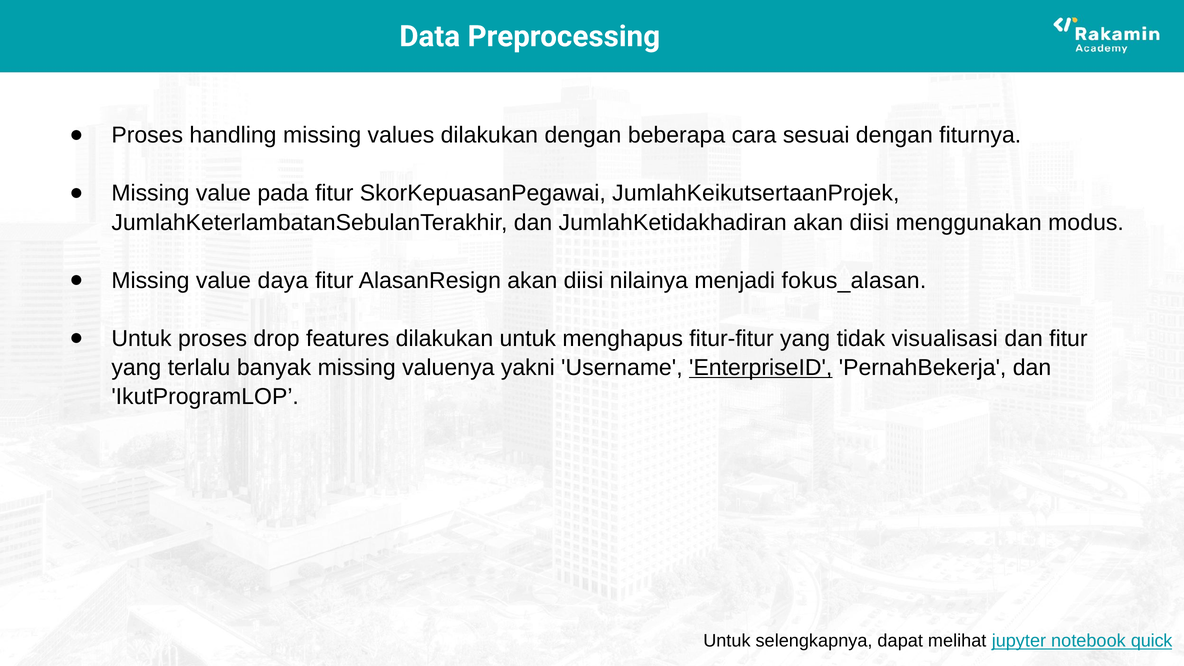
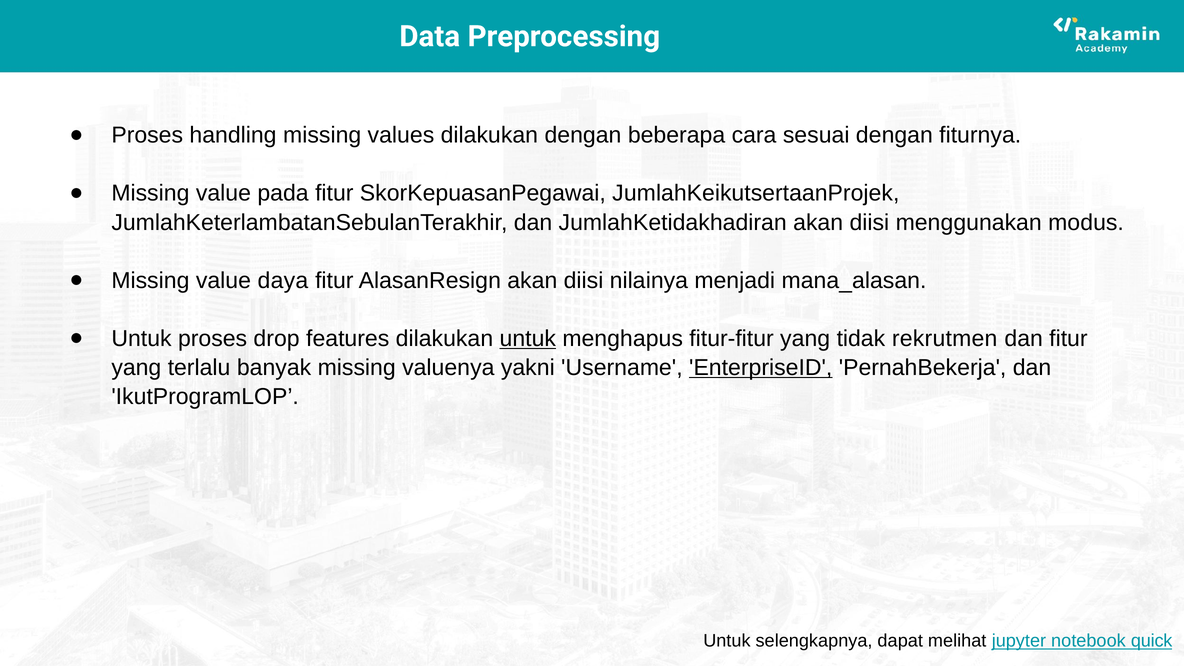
fokus_alasan: fokus_alasan -> mana_alasan (854, 281)
untuk underline: none -> present (528, 339)
visualisasi: visualisasi -> rekrutmen (945, 339)
